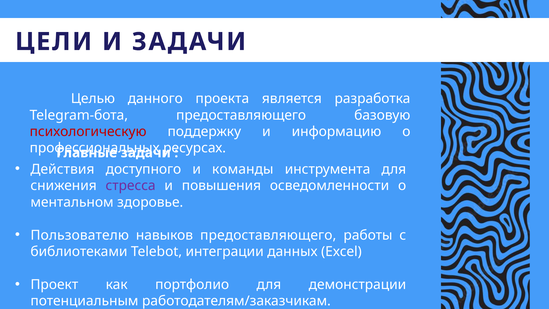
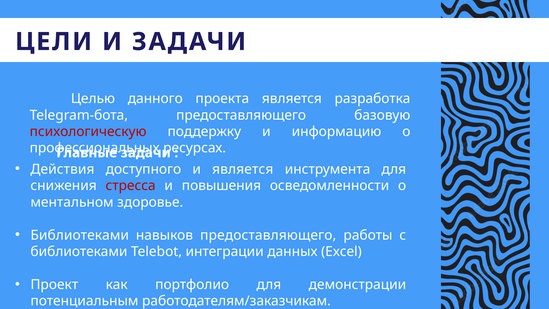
и команды: команды -> является (243, 169)
стресса colour: purple -> red (131, 186)
Пользователю: Пользователю -> Библиотеками (80, 235)
